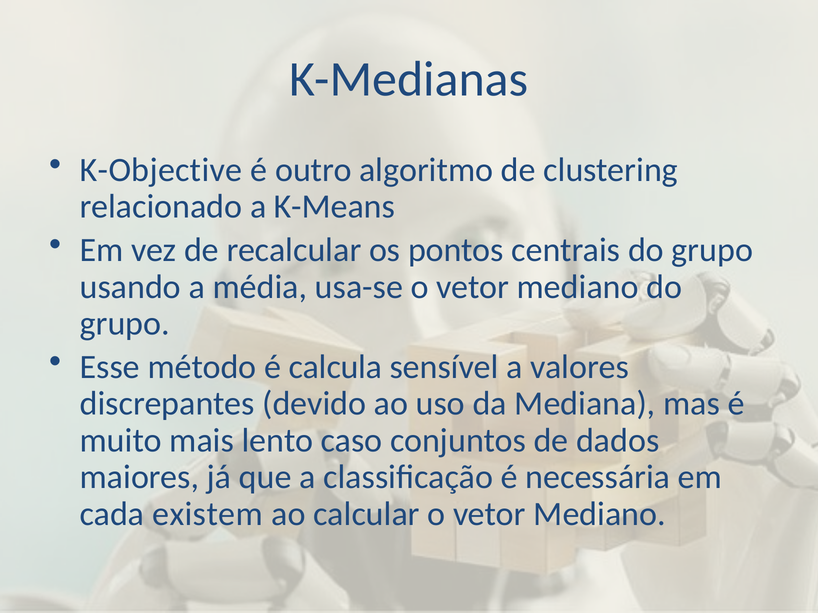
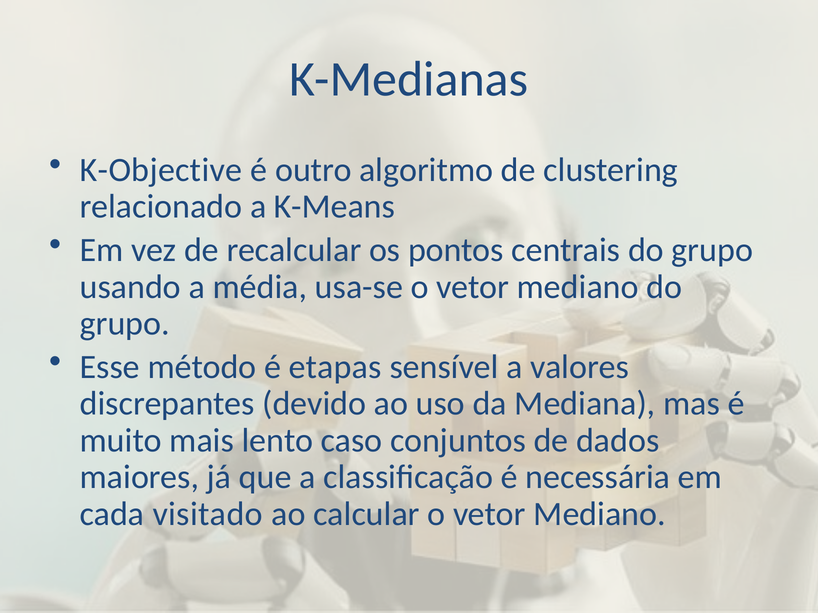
calcula: calcula -> etapas (335, 367)
existem: existem -> visitado (208, 514)
